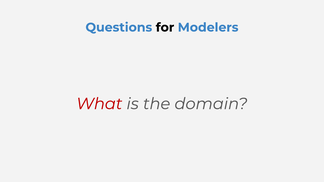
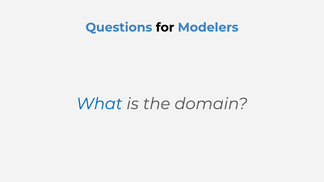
What colour: red -> blue (99, 104)
